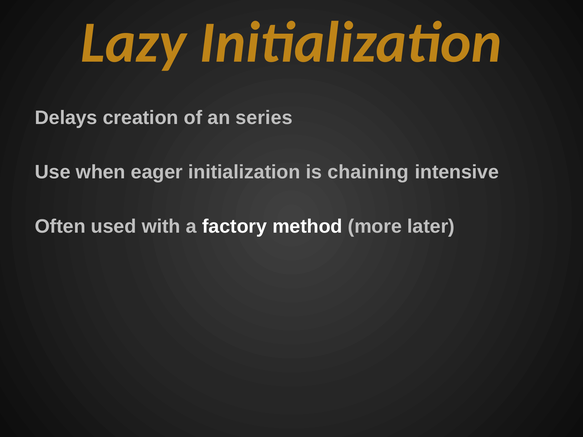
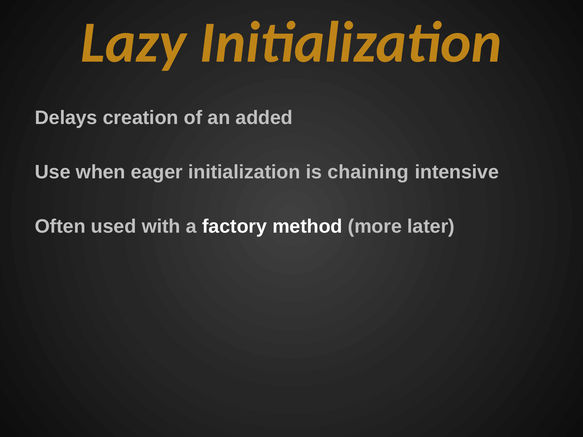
series: series -> added (264, 118)
